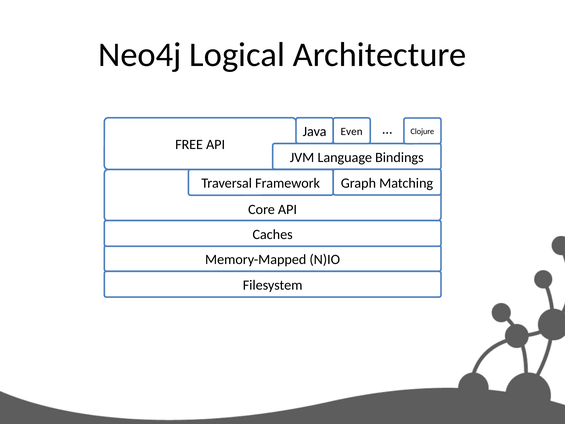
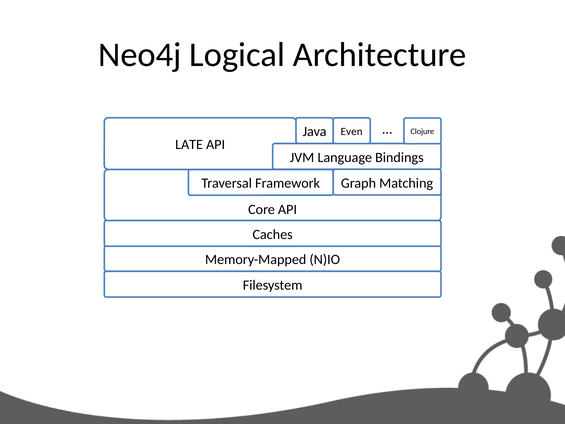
FREE: FREE -> LATE (189, 144)
